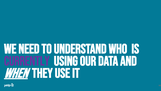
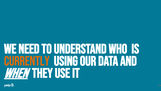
Currently colour: purple -> orange (27, 61)
